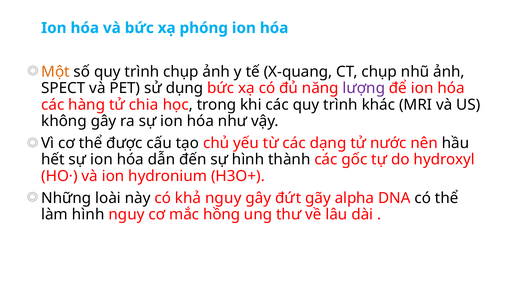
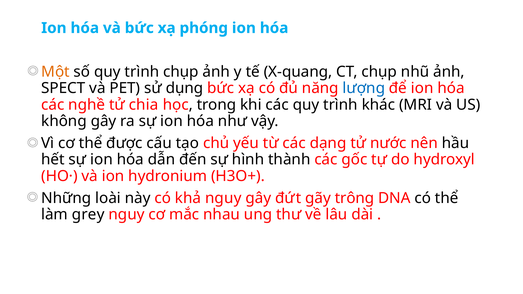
lượng colour: purple -> blue (364, 88)
hàng: hàng -> nghề (87, 105)
alpha: alpha -> trông (354, 198)
làm hình: hình -> grey (88, 215)
hồng: hồng -> nhau (222, 215)
